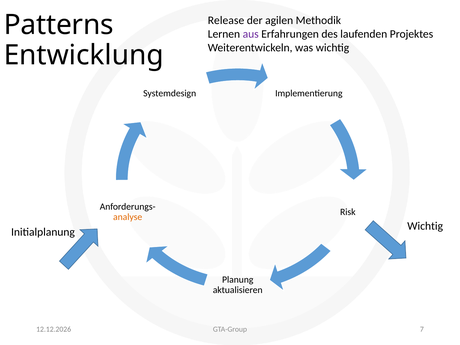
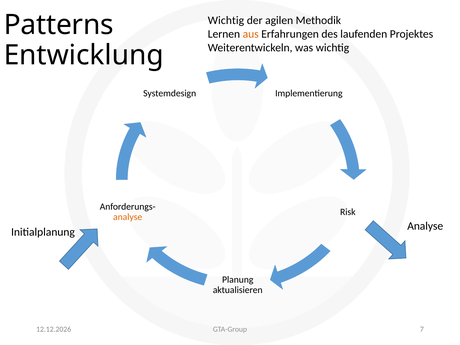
Release: Release -> Wichtig (226, 20)
aus colour: purple -> orange (251, 34)
Wichtig: Wichtig -> Analyse (425, 226)
